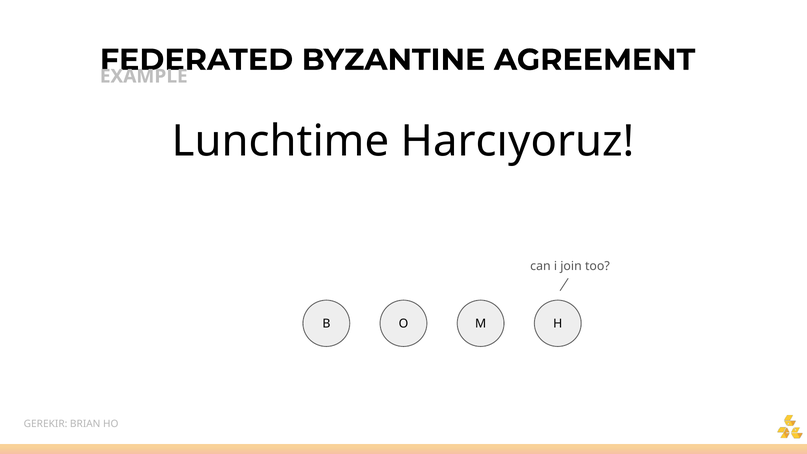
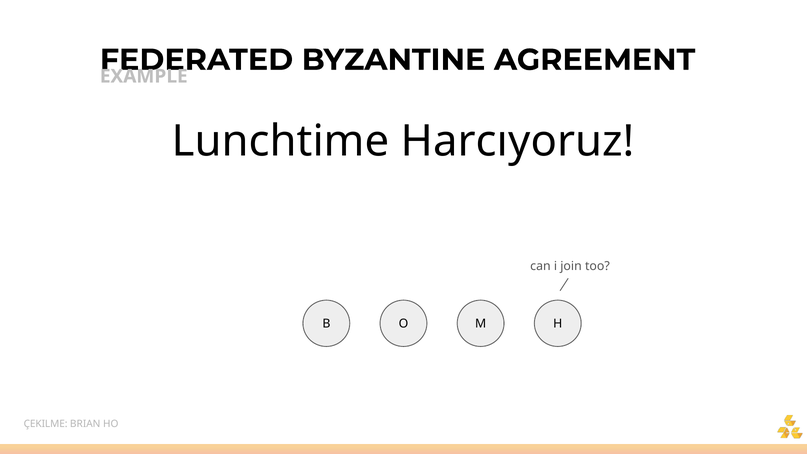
GEREKIR: GEREKIR -> ÇEKILME (46, 424)
